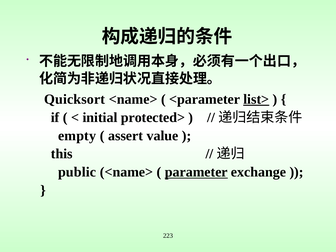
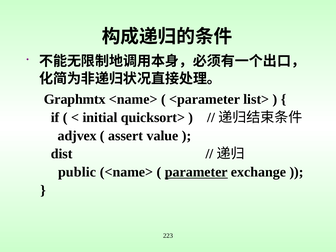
Quicksort: Quicksort -> Graphmtx (75, 99)
list> underline: present -> none (256, 99)
protected>: protected> -> quicksort> (153, 117)
empty: empty -> adjvex (77, 136)
this: this -> dist (62, 154)
